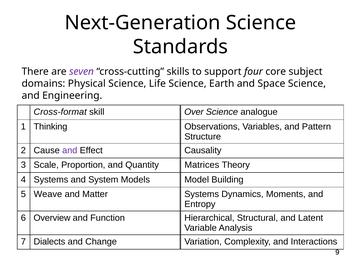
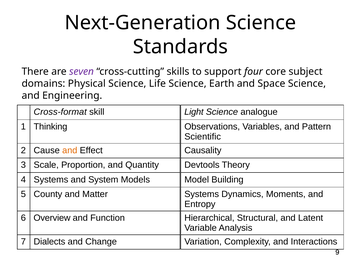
Over: Over -> Light (194, 112)
Structure: Structure -> Scientific (203, 137)
and colour: purple -> orange (70, 151)
Matrices: Matrices -> Devtools (202, 165)
Weave: Weave -> County (48, 195)
